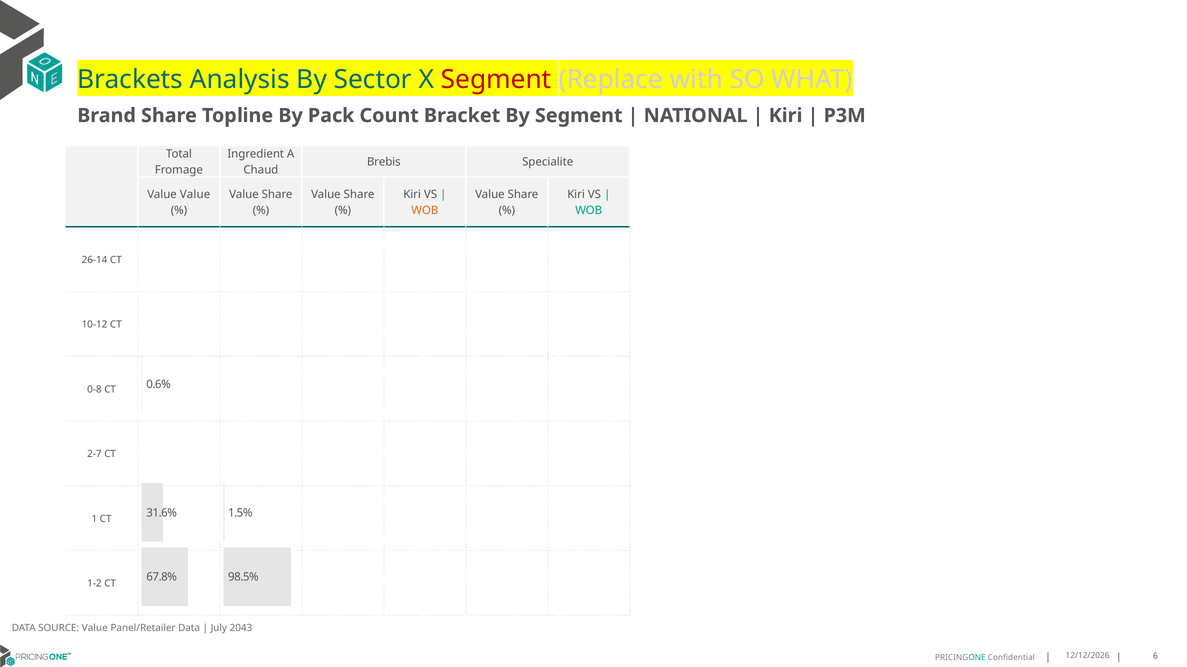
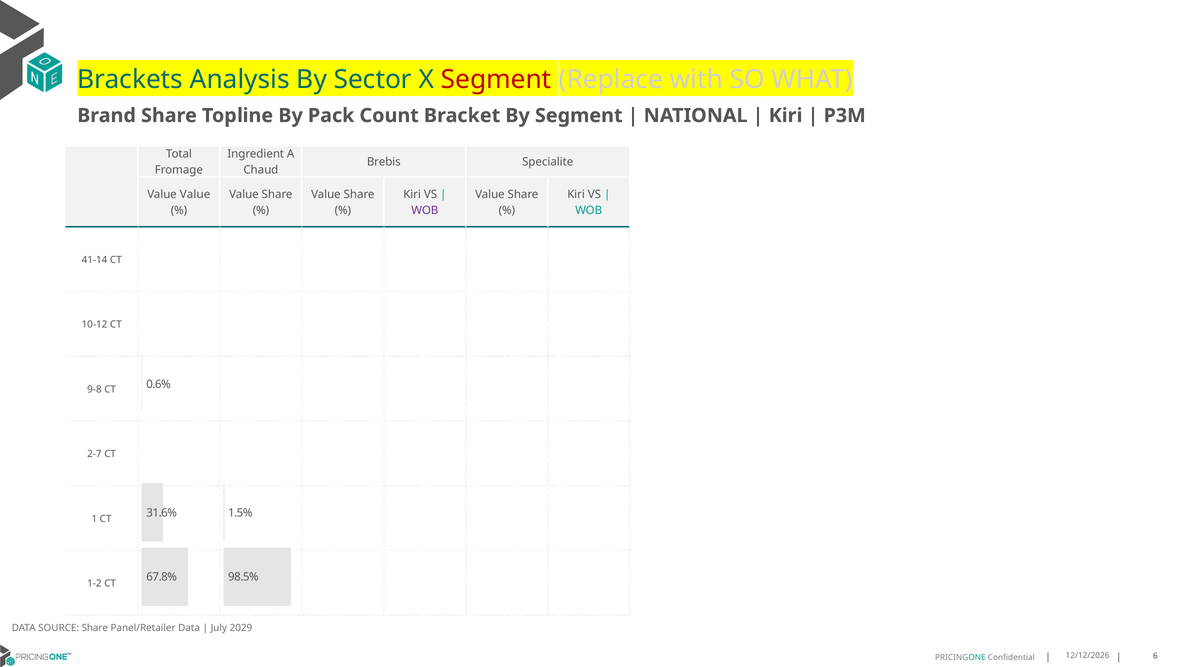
WOB colour: orange -> purple (425, 211)
26-14: 26-14 -> 41-14 (94, 260)
0-8: 0-8 -> 9-8 (94, 390)
SOURCE Value: Value -> Share (95, 629)
2043: 2043 -> 2029 (241, 629)
